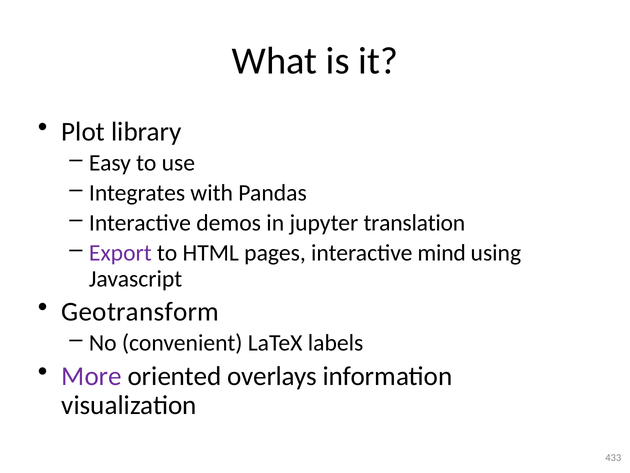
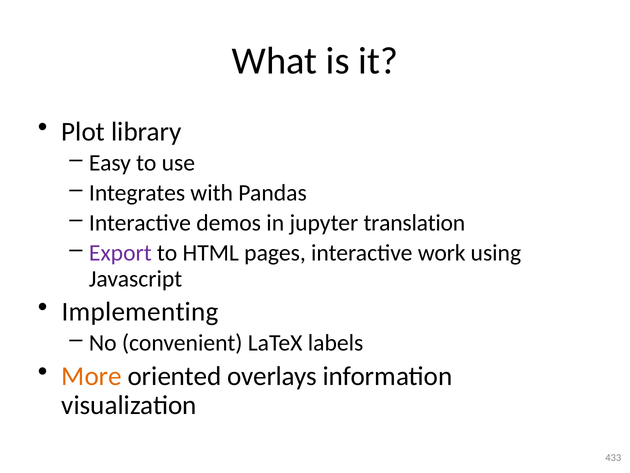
mind: mind -> work (442, 253)
Geotransform: Geotransform -> Implementing (140, 311)
More colour: purple -> orange (91, 376)
